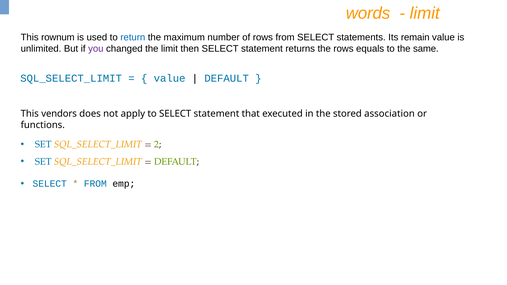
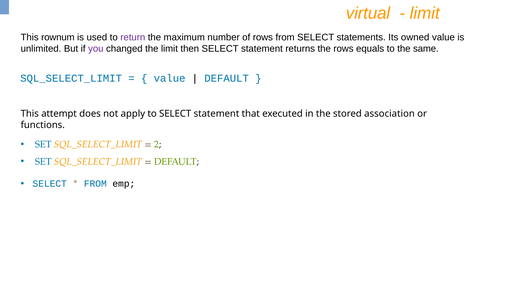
words: words -> virtual (368, 13)
return colour: blue -> purple (133, 37)
remain: remain -> owned (415, 37)
vendors: vendors -> attempt (59, 114)
